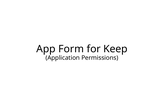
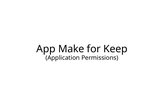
Form: Form -> Make (71, 49)
